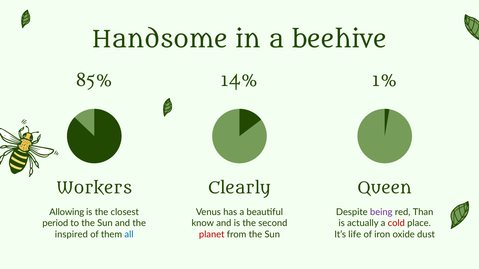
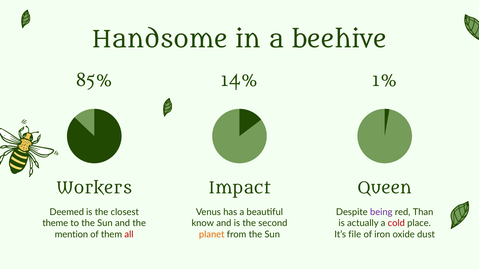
Clearly: Clearly -> Impact (239, 188)
Allowing: Allowing -> Deemed (67, 212)
period: period -> theme (55, 224)
inspired: inspired -> mention (71, 235)
all colour: blue -> red (129, 235)
planet colour: red -> orange (212, 235)
life: life -> file (355, 235)
